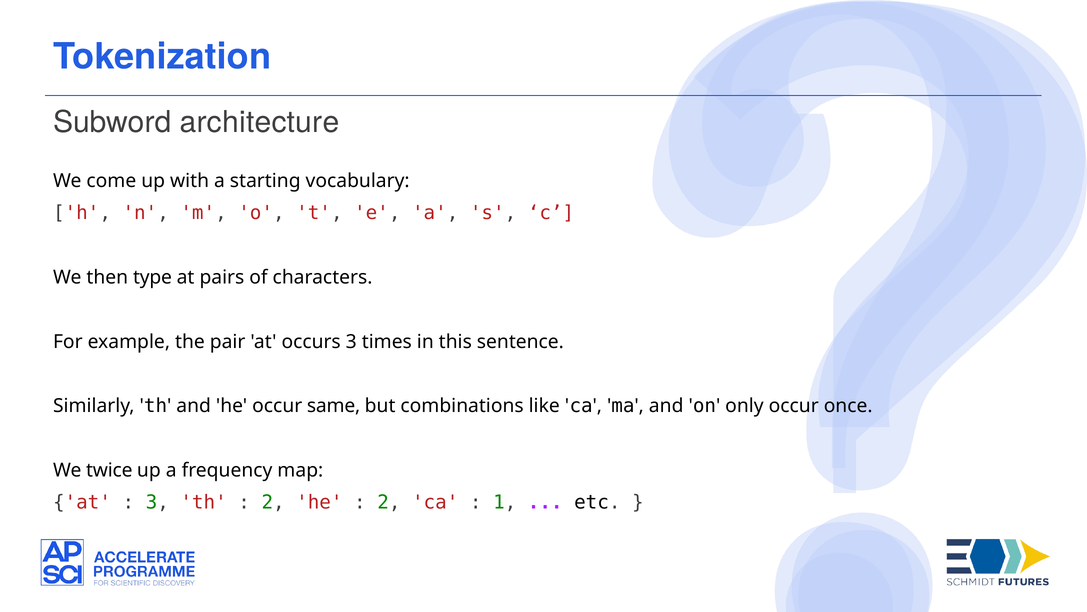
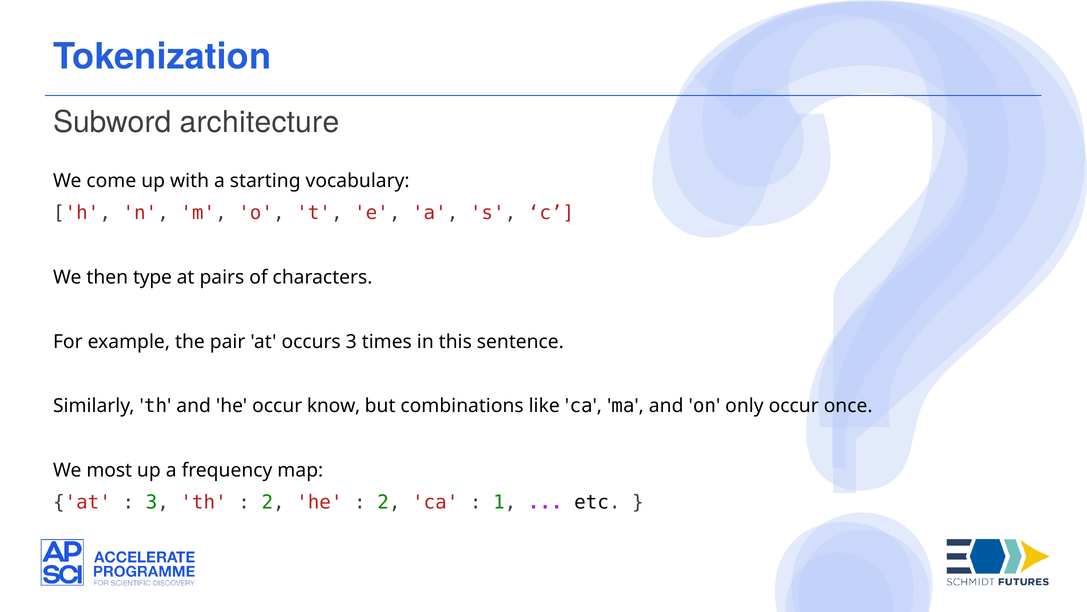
same: same -> know (334, 406)
twice: twice -> most (109, 470)
